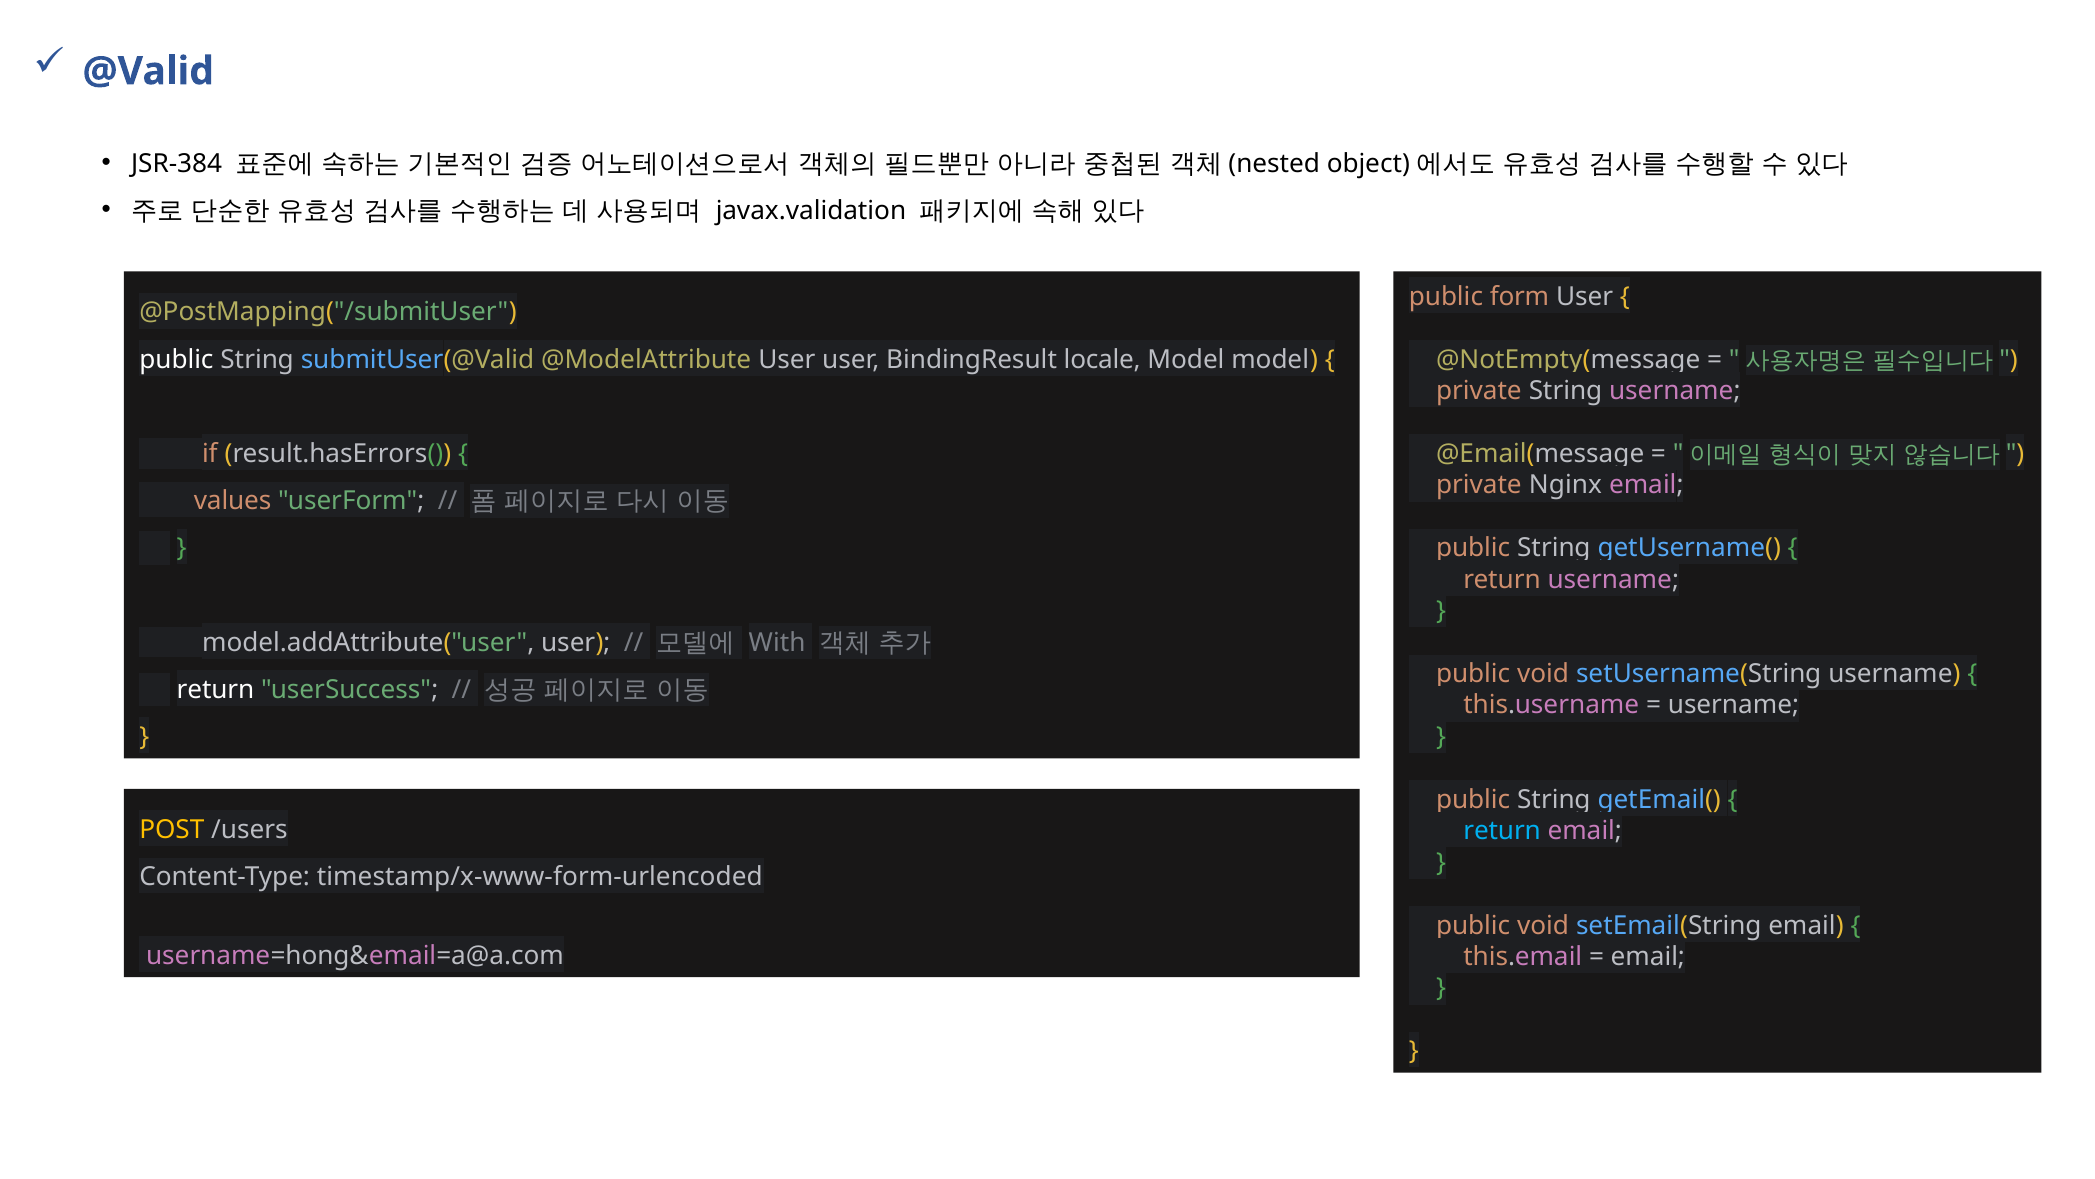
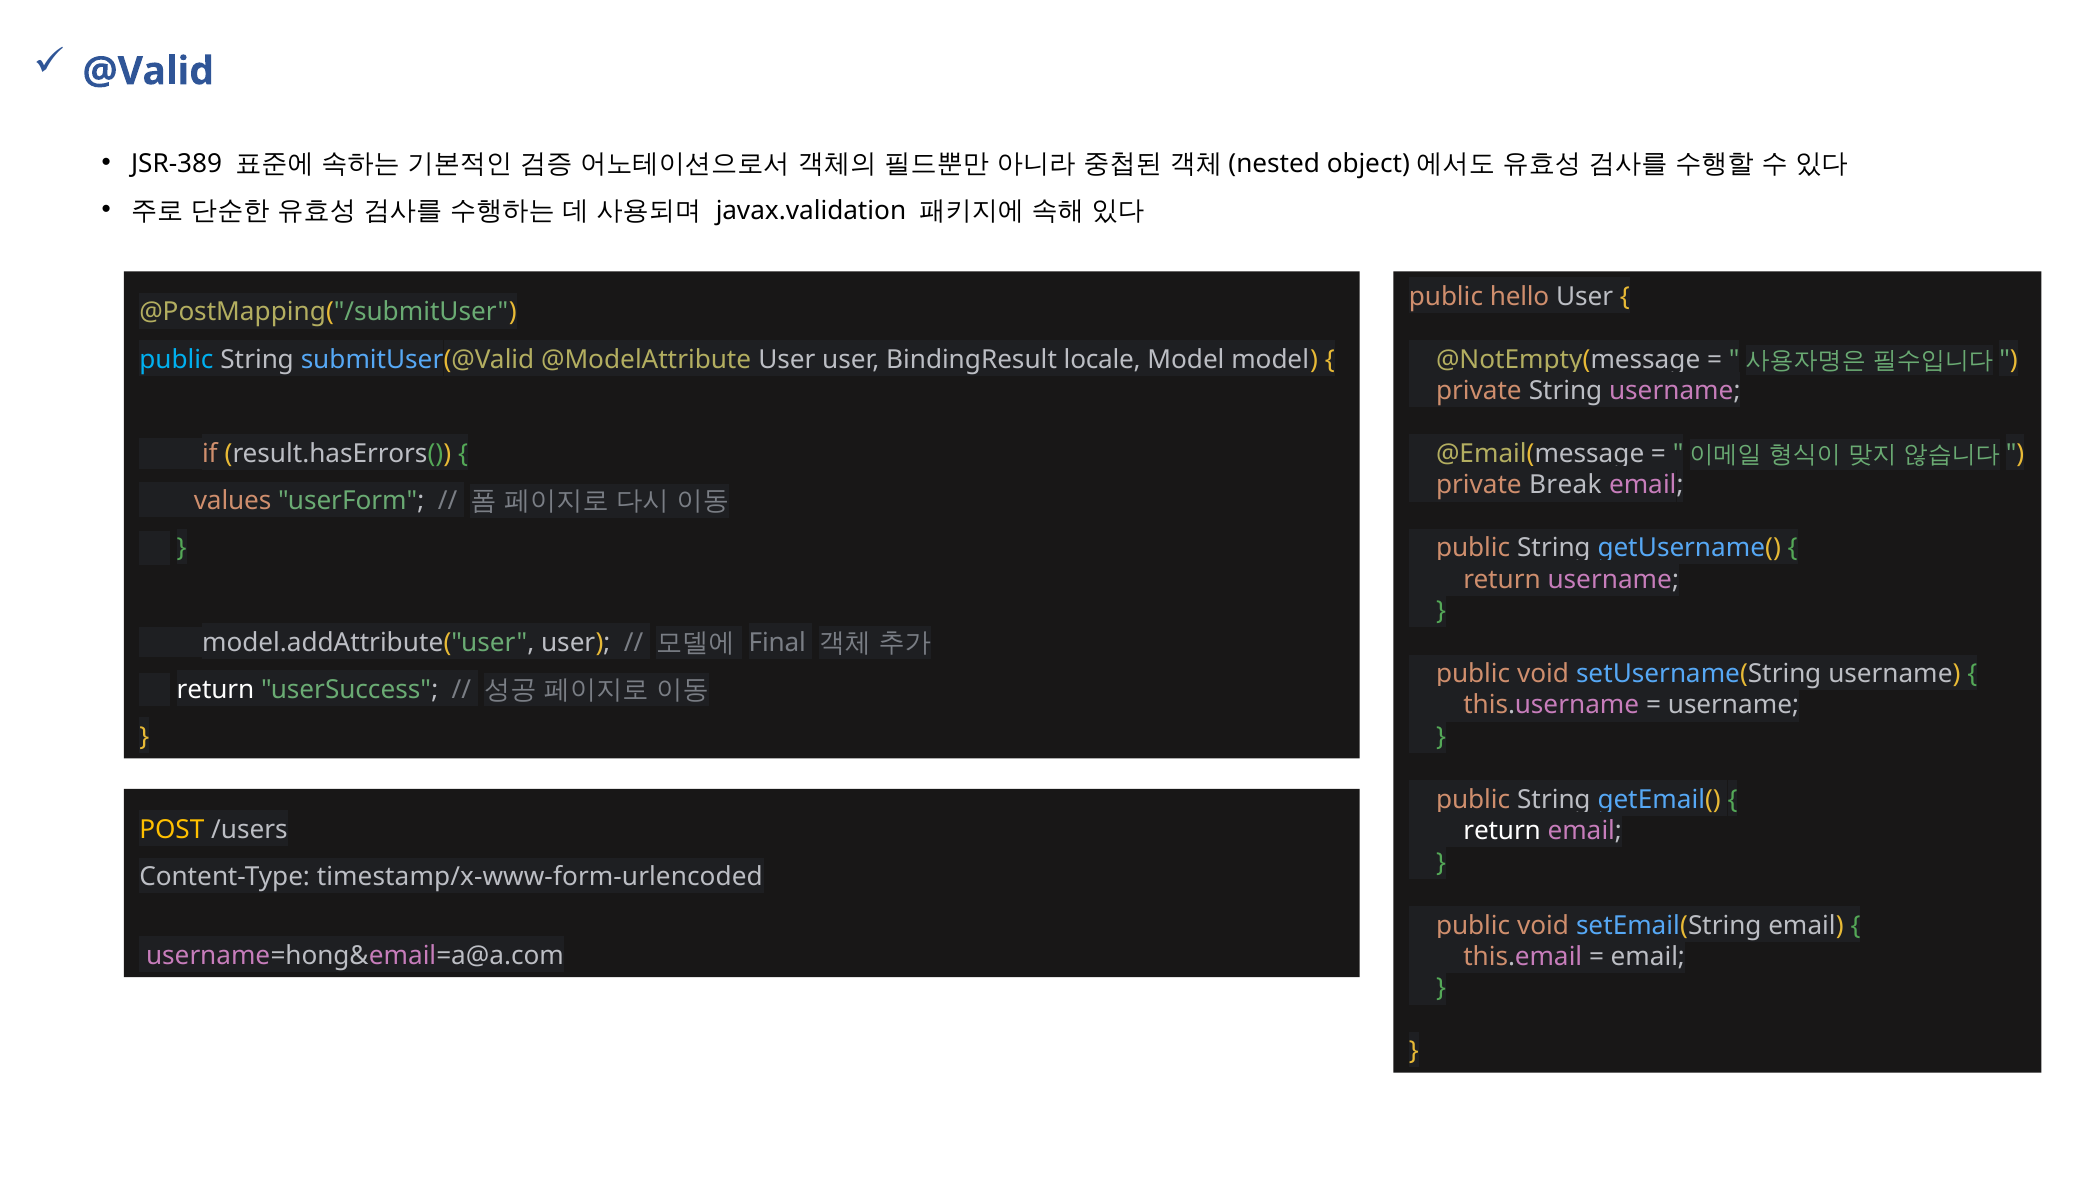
JSR-384: JSR-384 -> JSR-389 (177, 164)
form: form -> hello (1520, 296)
public colour: white -> light blue (176, 359)
Nginx: Nginx -> Break (1565, 485)
With: With -> Final (777, 642)
return colour: light blue -> white (1502, 831)
